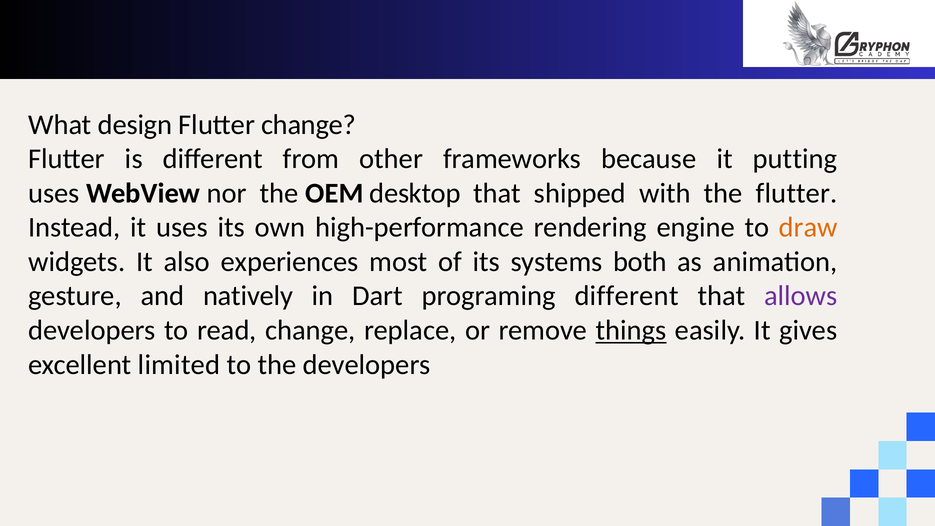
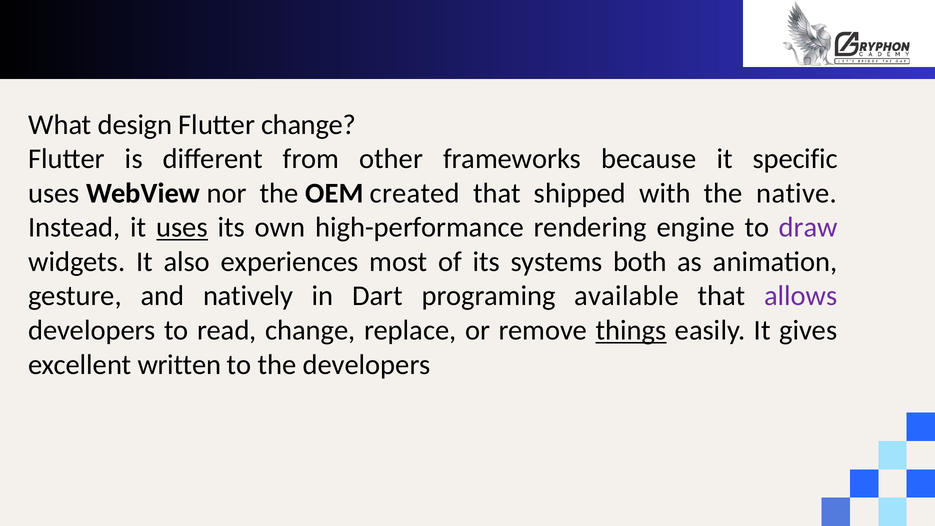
putting: putting -> specific (795, 159)
desktop: desktop -> created (415, 193)
the flutter: flutter -> native (797, 193)
uses underline: none -> present (182, 227)
draw colour: orange -> purple (808, 227)
programing different: different -> available (627, 296)
limited: limited -> written (179, 365)
